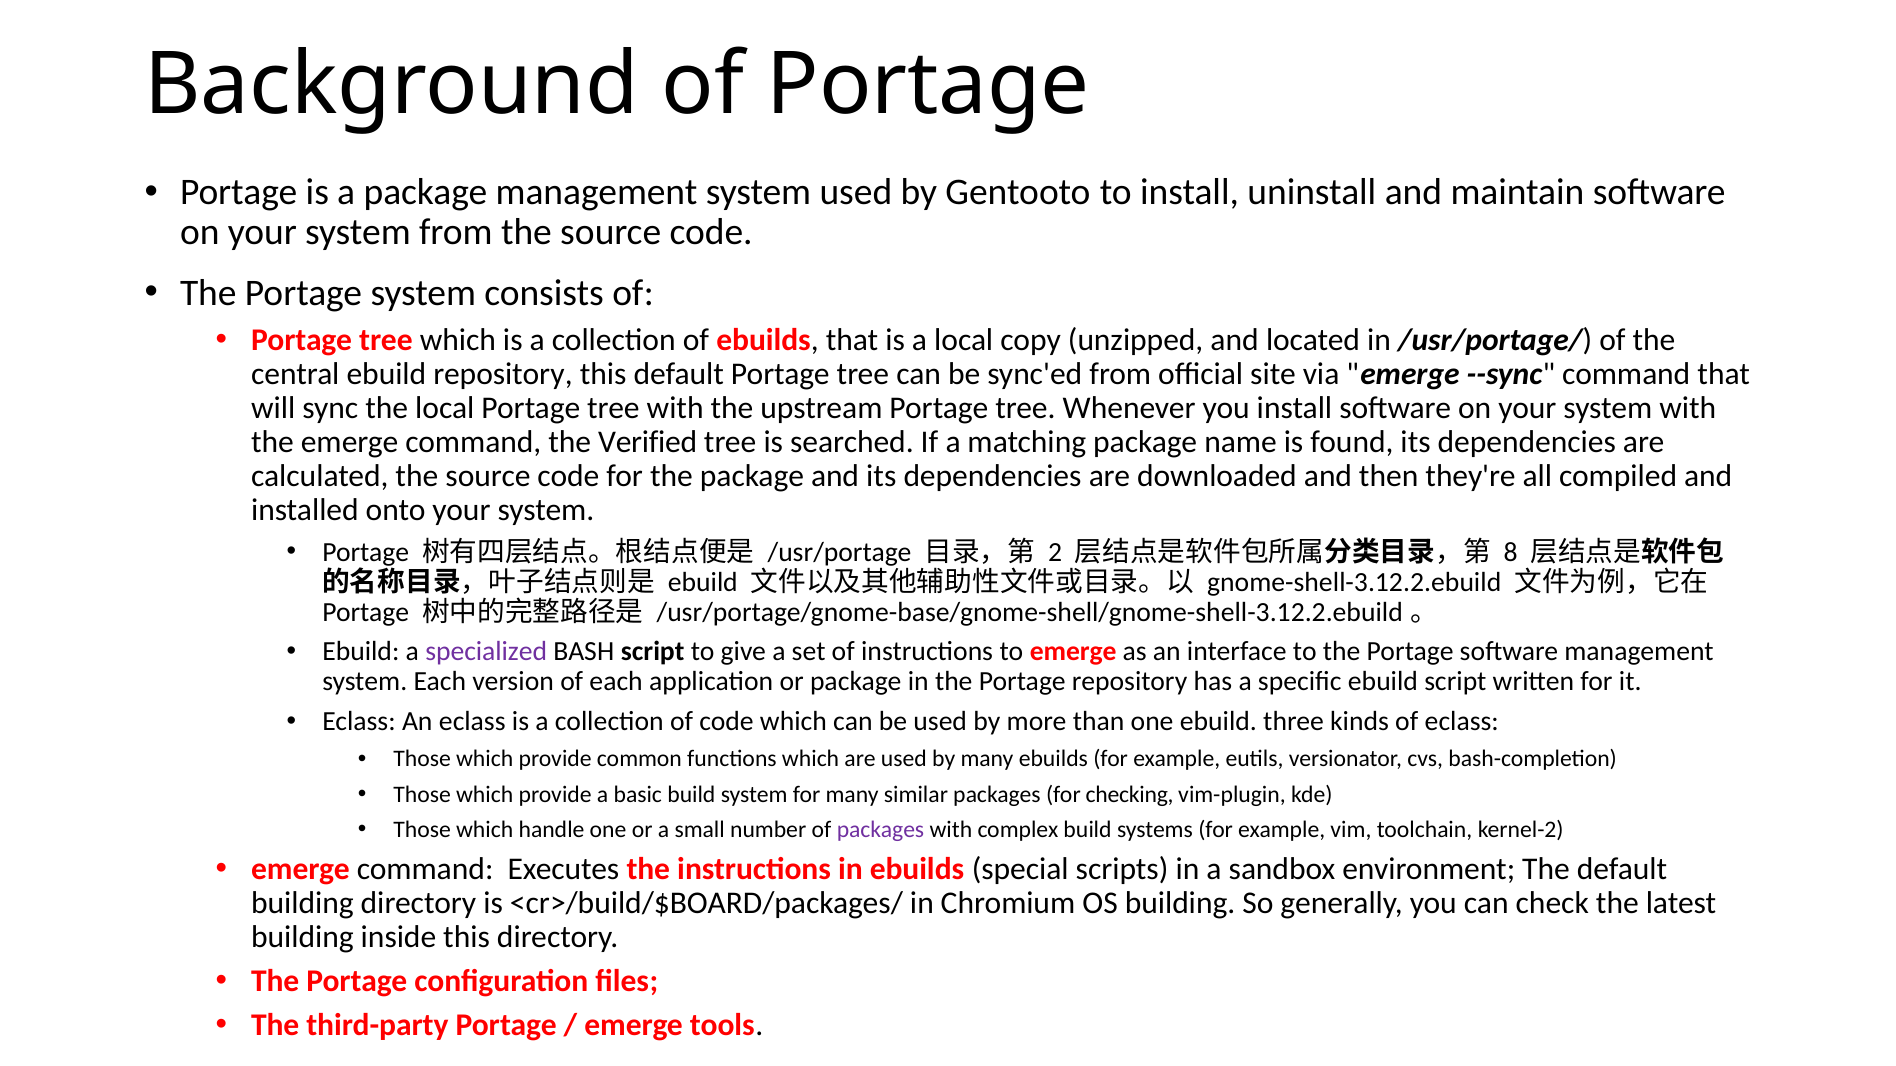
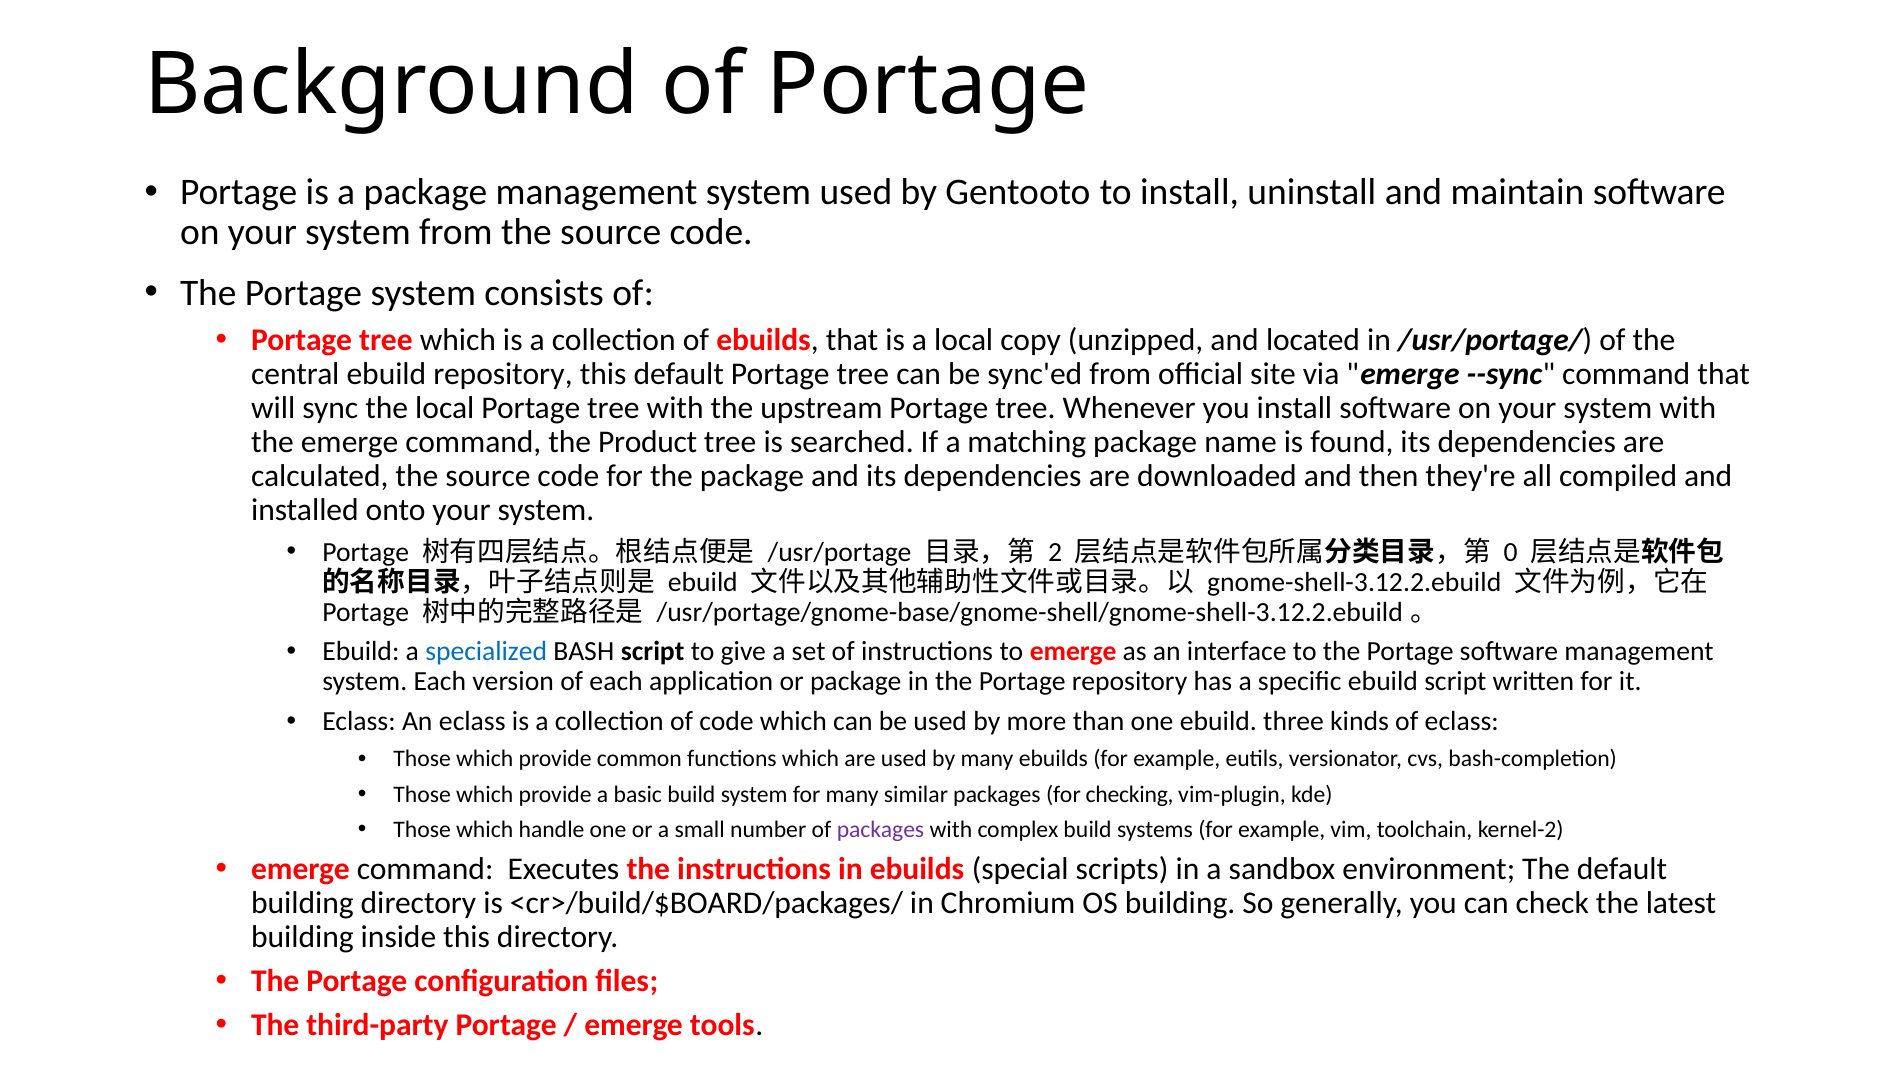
Verified: Verified -> Product (648, 442)
8: 8 -> 0 (1511, 552)
specialized colour: purple -> blue (486, 652)
